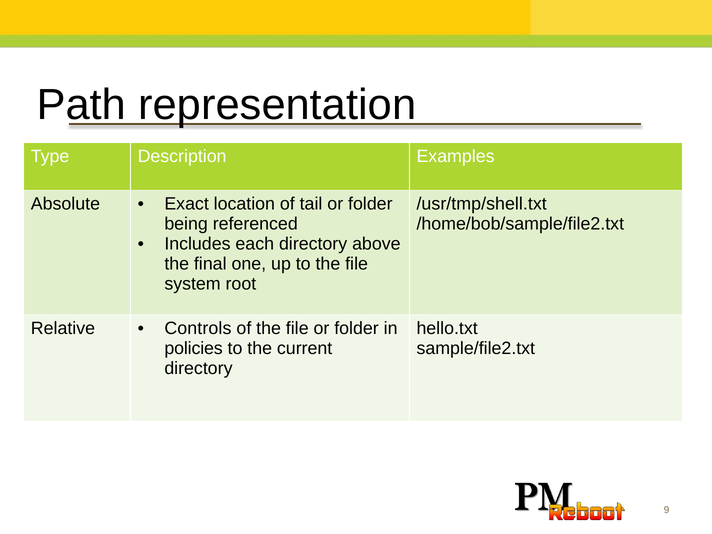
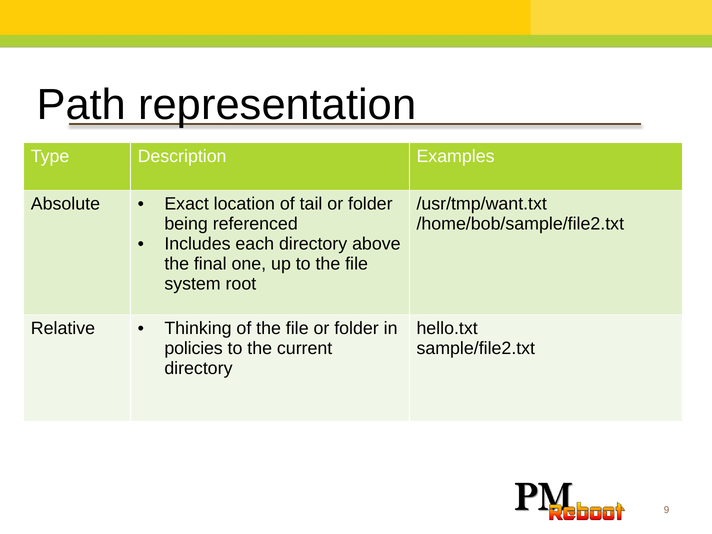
/usr/tmp/shell.txt: /usr/tmp/shell.txt -> /usr/tmp/want.txt (482, 204)
Controls: Controls -> Thinking (198, 329)
